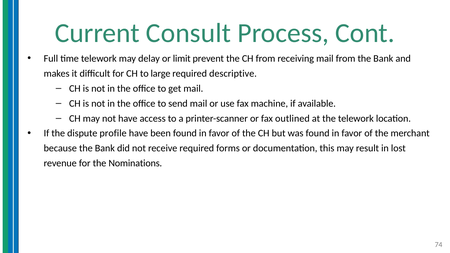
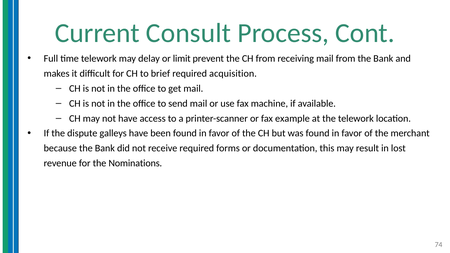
large: large -> brief (160, 73)
descriptive: descriptive -> acquisition (233, 73)
outlined: outlined -> example (292, 118)
profile: profile -> galleys (113, 133)
